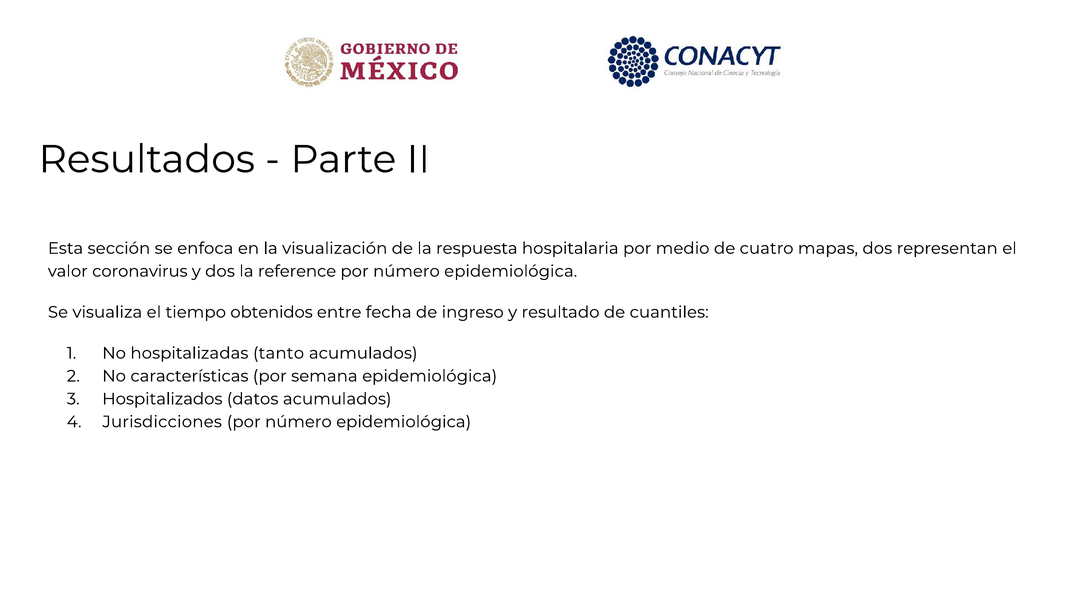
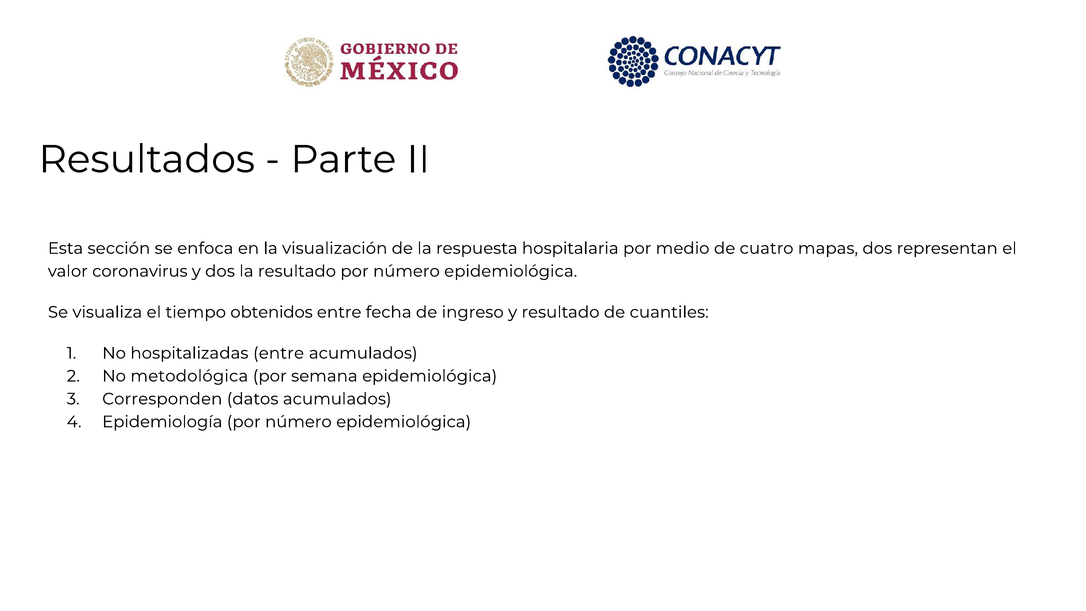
la reference: reference -> resultado (297, 271)
hospitalizadas tanto: tanto -> entre (279, 353)
características: características -> metodológica (189, 376)
Hospitalizados: Hospitalizados -> Corresponden (162, 399)
Jurisdicciones: Jurisdicciones -> Epidemiología (162, 422)
